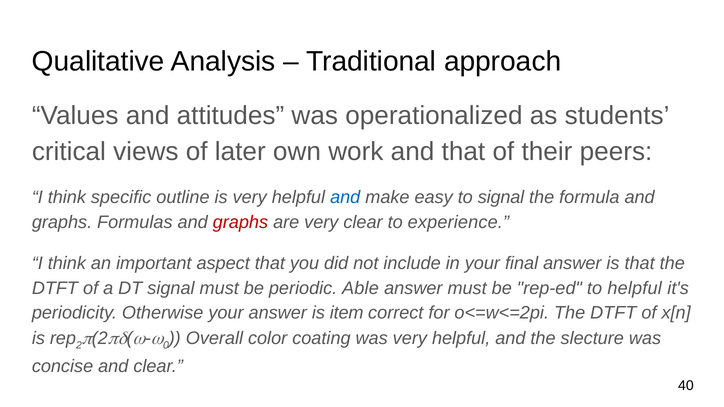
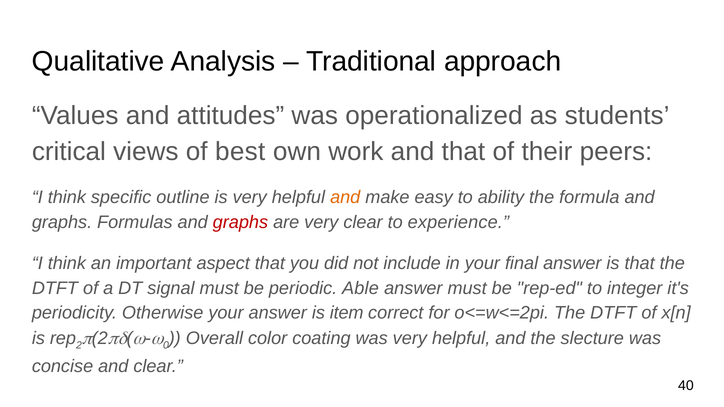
later: later -> best (240, 152)
and colour: blue -> orange (345, 197)
to signal: signal -> ability (501, 197)
to helpful: helpful -> integer (635, 288)
